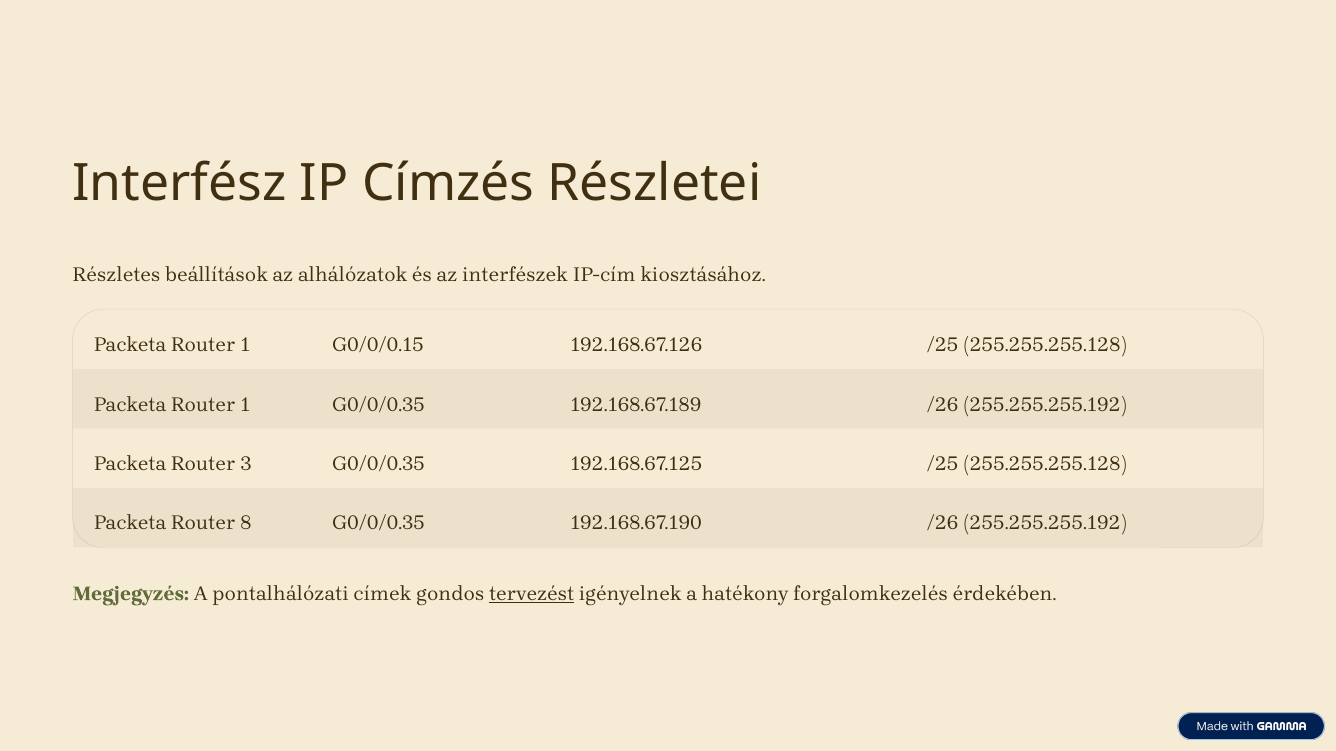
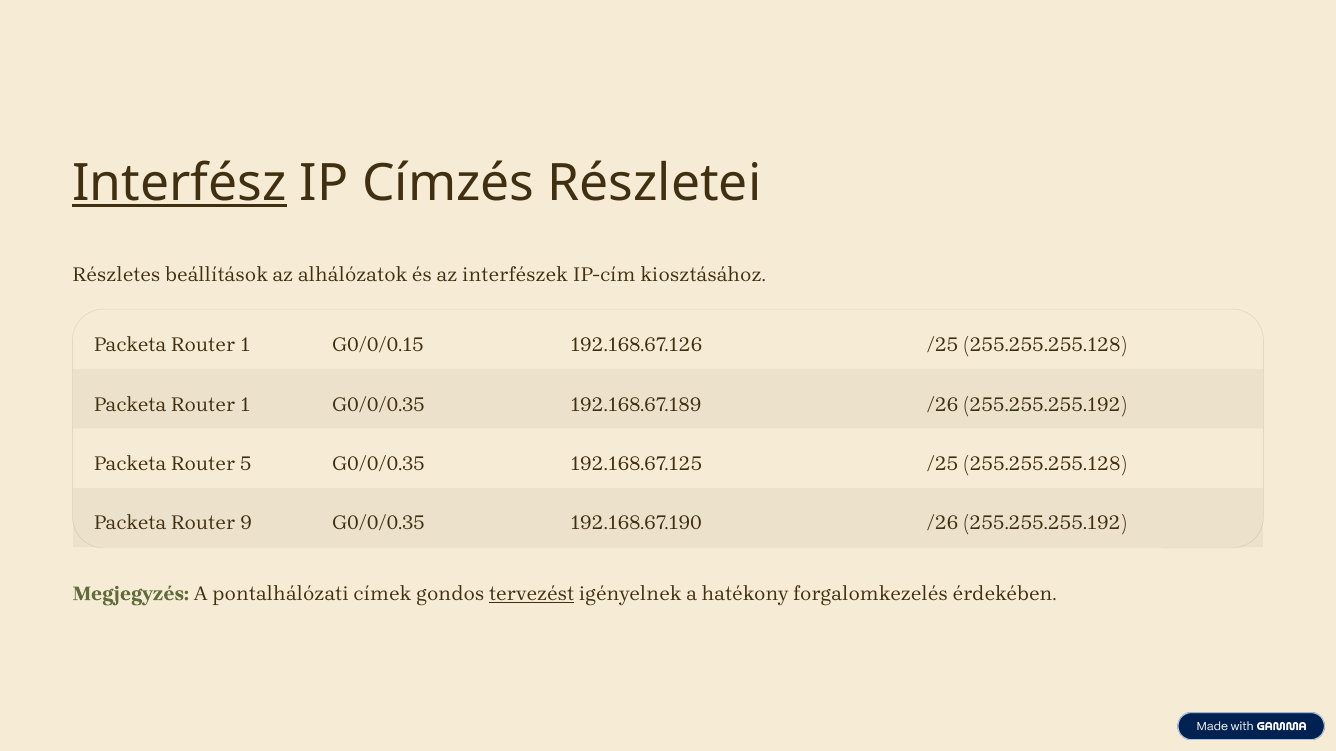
Interfész underline: none -> present (180, 184)
3: 3 -> 5 (246, 464)
8: 8 -> 9 (246, 524)
